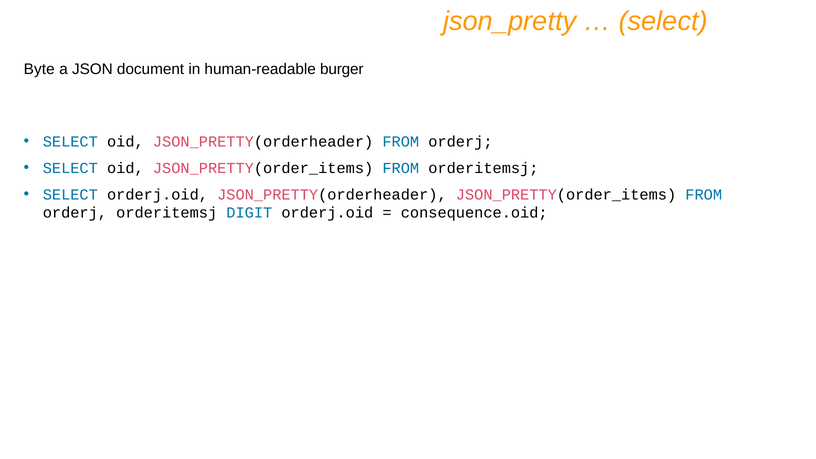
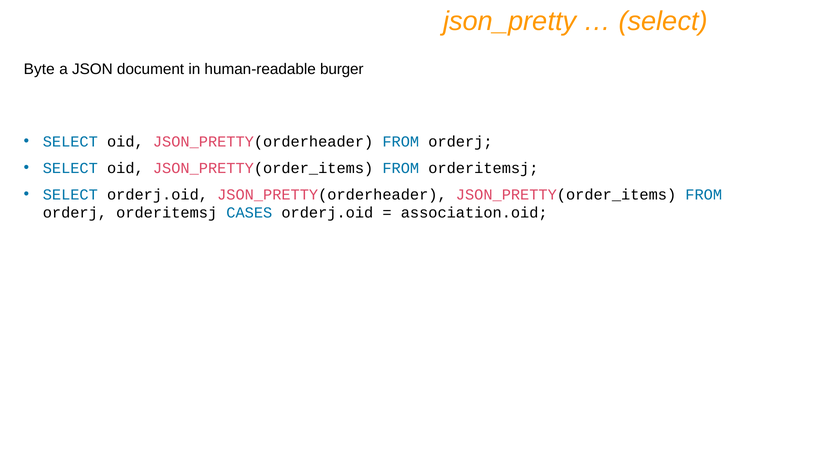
DIGIT: DIGIT -> CASES (249, 213)
consequence.oid: consequence.oid -> association.oid (474, 213)
